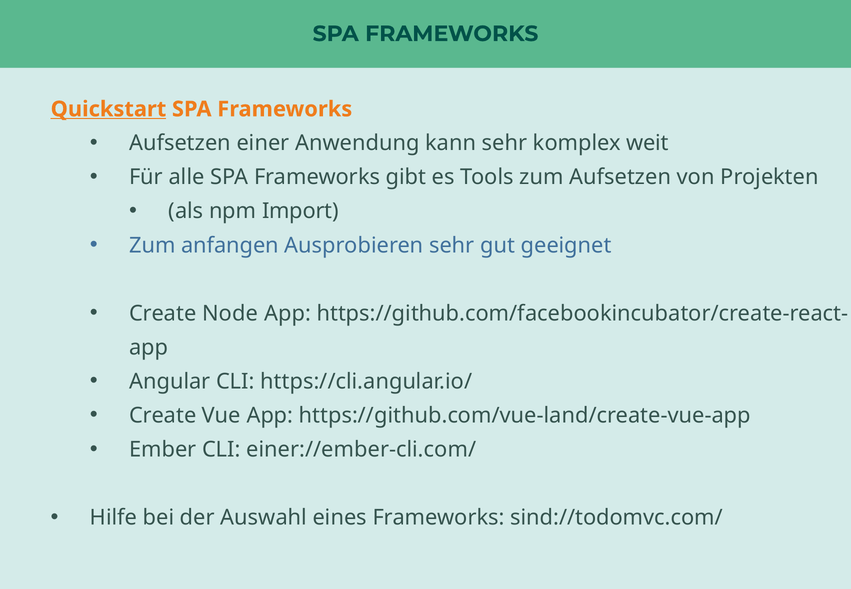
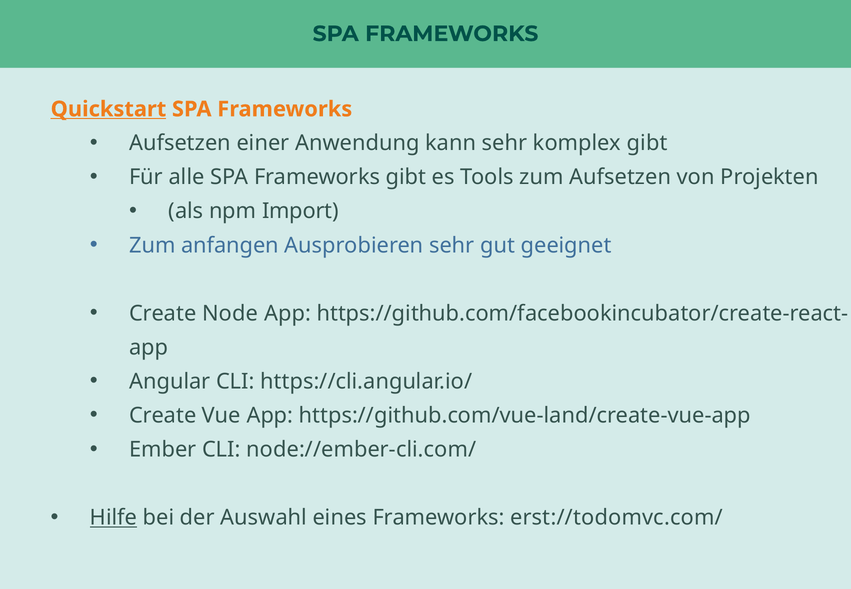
komplex weit: weit -> gibt (647, 143)
einer://ember-cli.com/: einer://ember-cli.com/ -> node://ember-cli.com/ (361, 450)
Hilfe underline: none -> present (114, 518)
sind://todomvc.com/: sind://todomvc.com/ -> erst://todomvc.com/ (616, 518)
